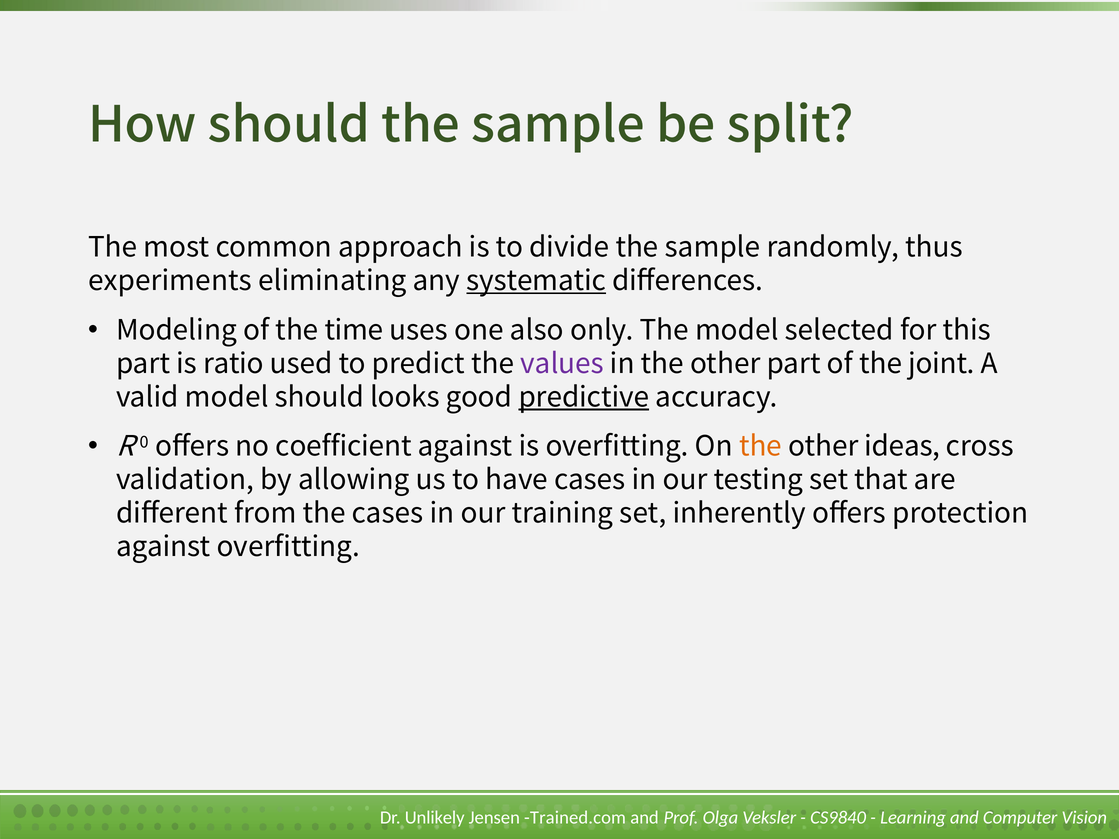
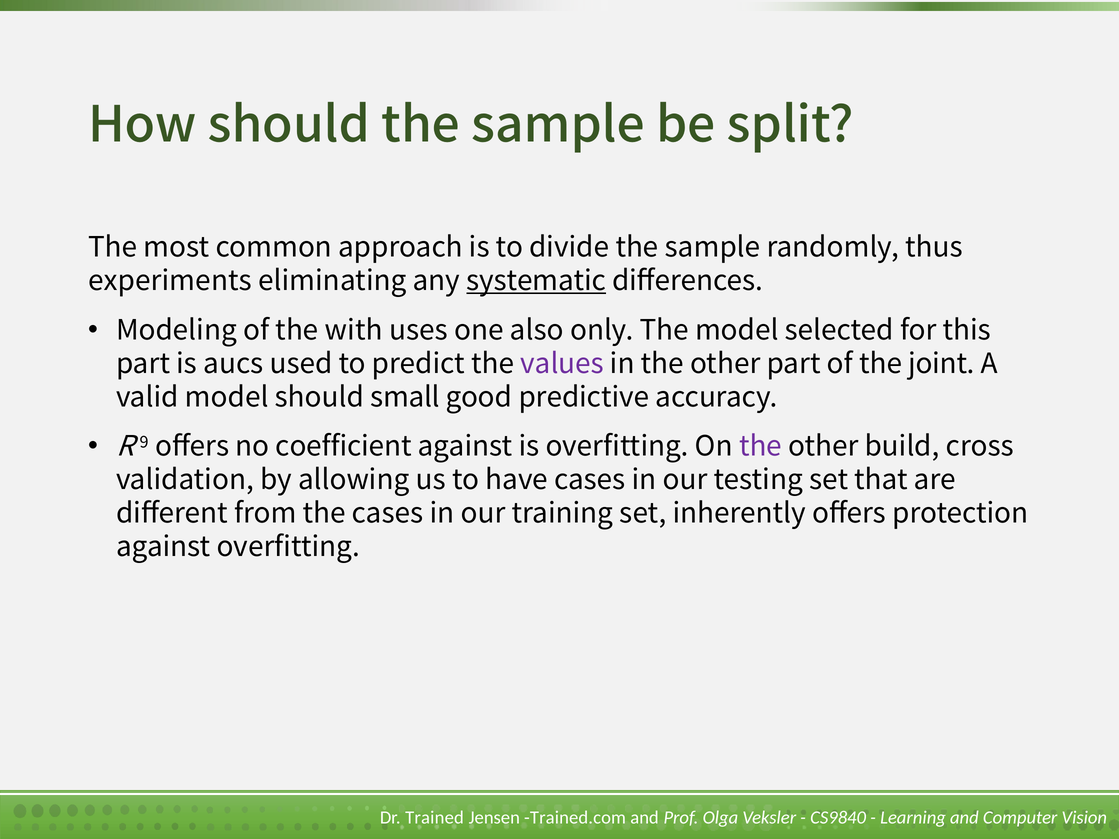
time: time -> with (354, 330)
ratio: ratio -> aucs (233, 364)
looks: looks -> small (405, 398)
predictive underline: present -> none (584, 398)
0: 0 -> 9 (144, 442)
the colour: orange -> purple (761, 447)
ideas: ideas -> build (902, 447)
Unlikely: Unlikely -> Trained (435, 818)
